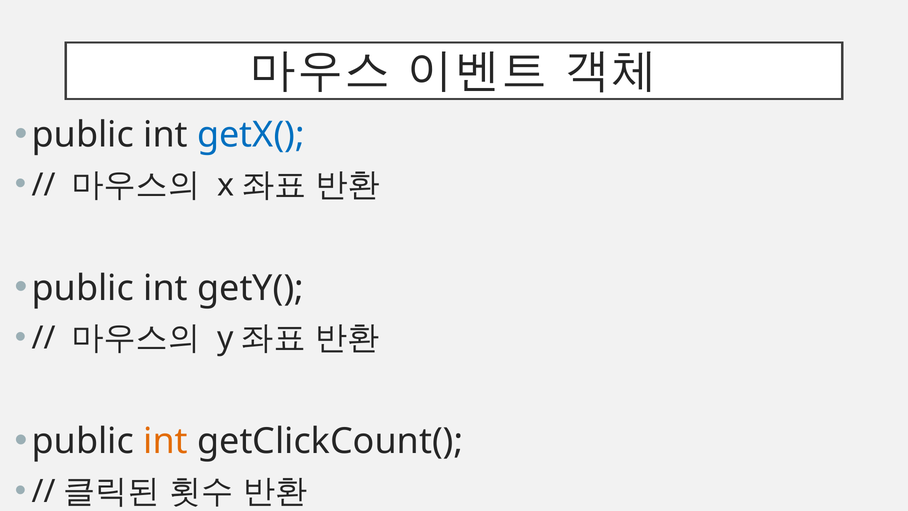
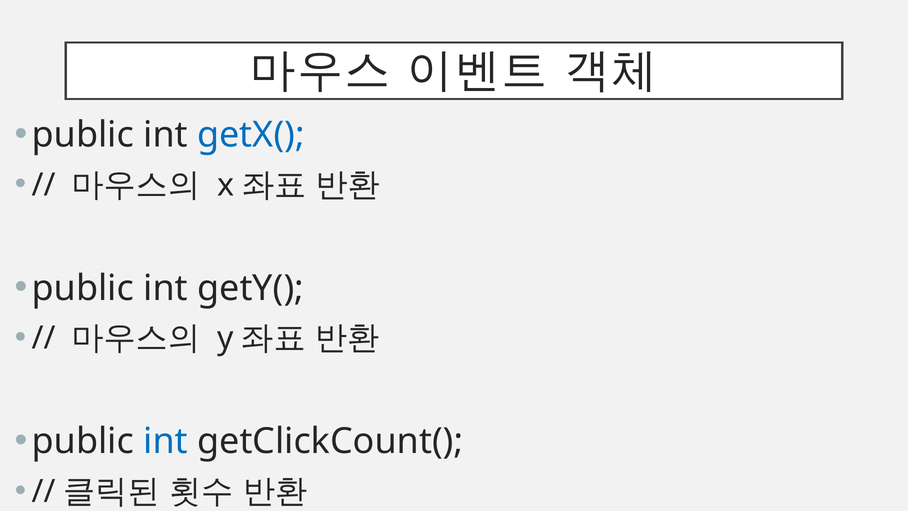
int colour: orange -> blue (166, 441)
